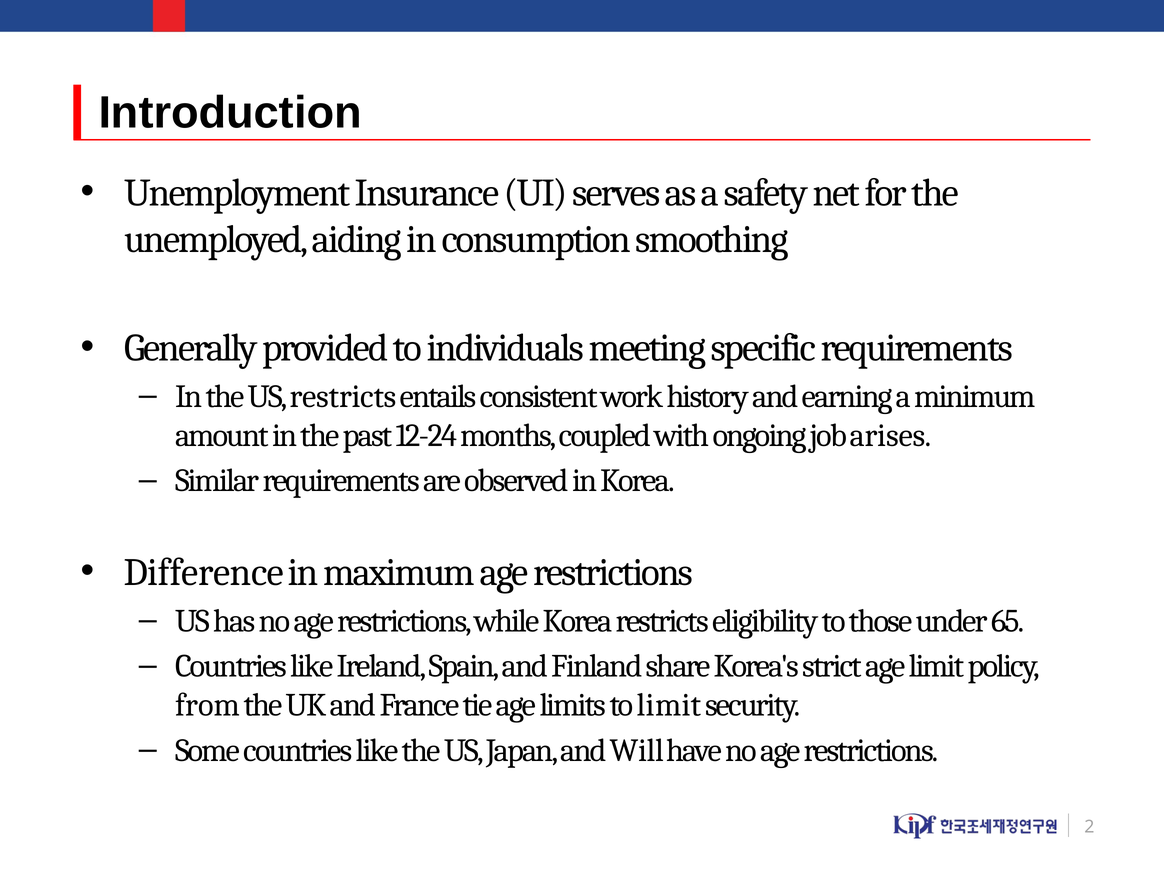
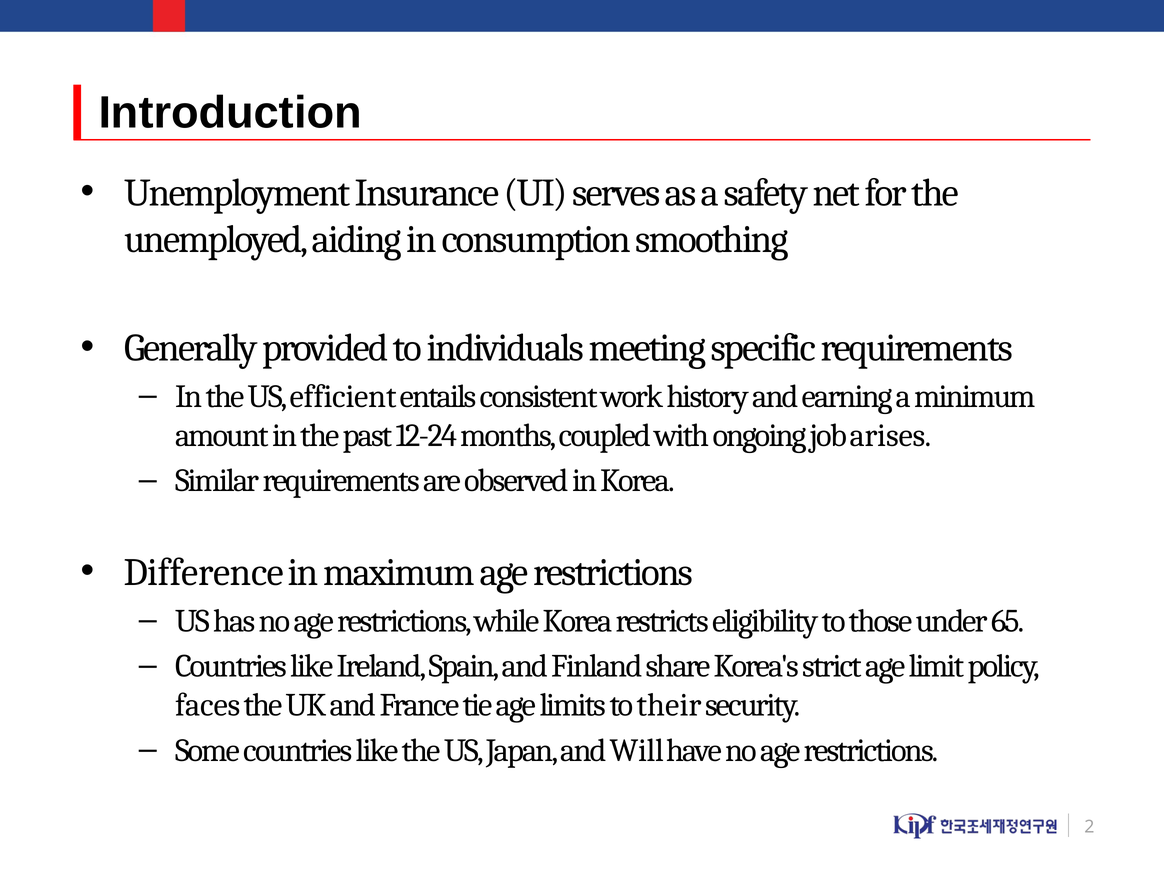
US restricts: restricts -> efficient (343, 397)
from: from -> faces (208, 705)
to limit: limit -> their (669, 705)
